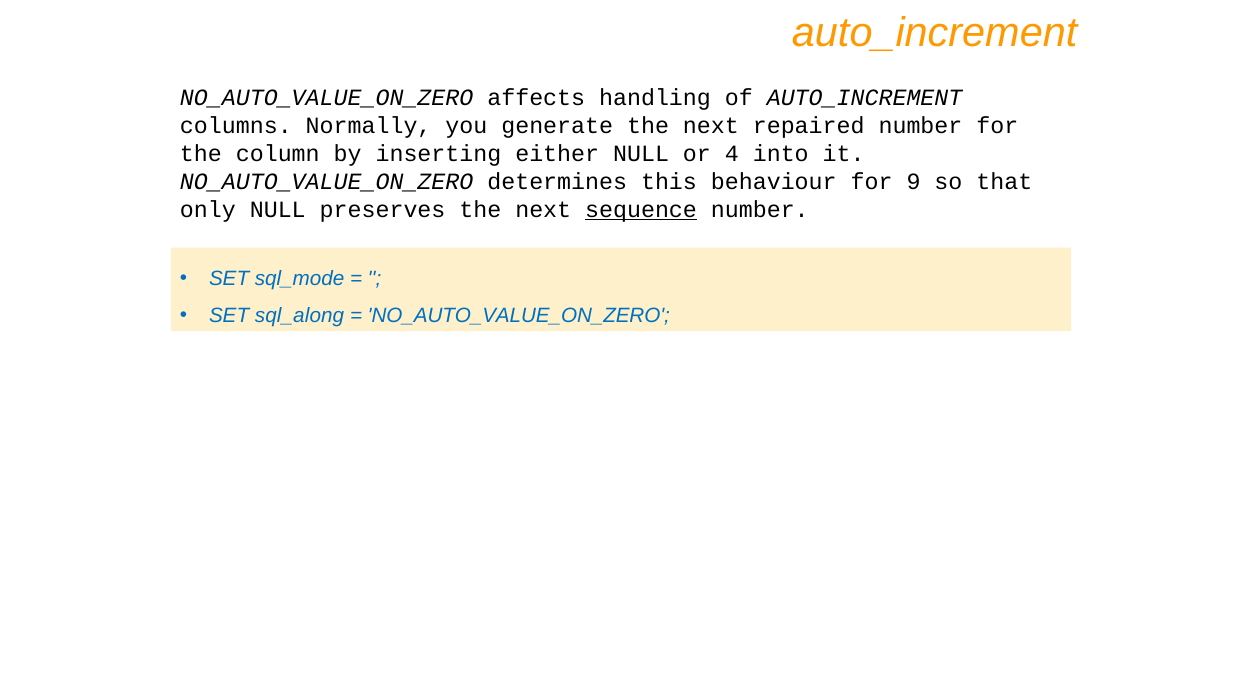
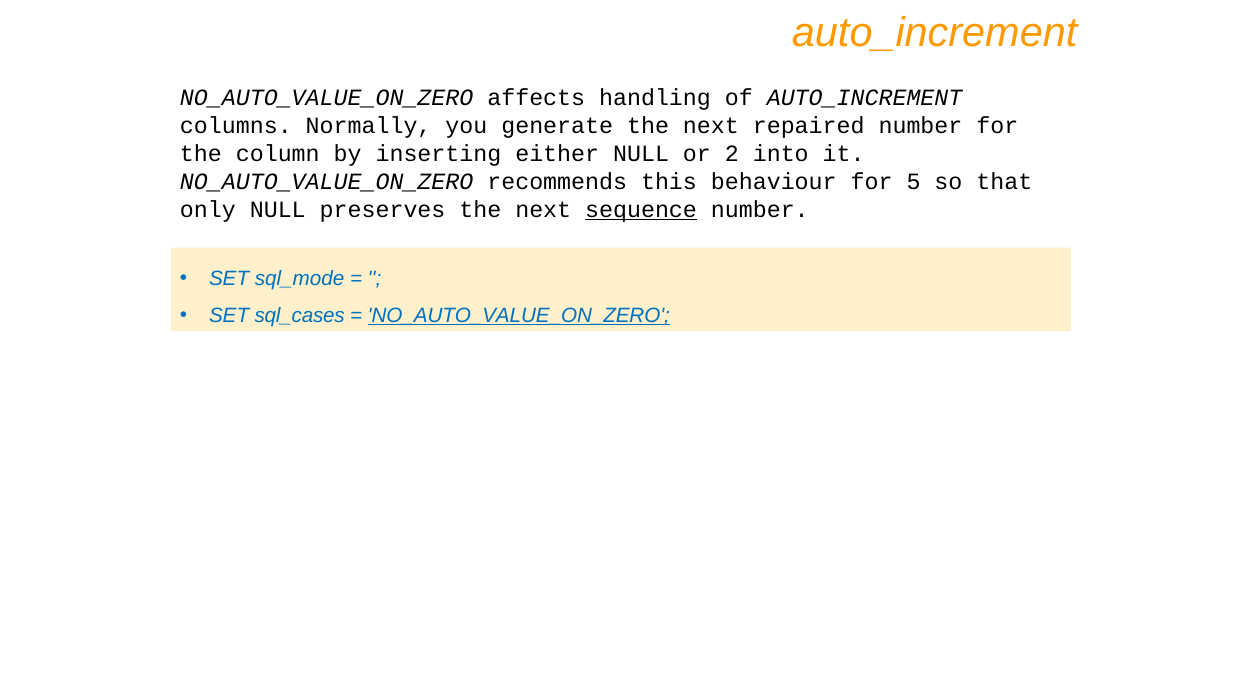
4: 4 -> 2 (732, 154)
determines: determines -> recommends (557, 182)
9: 9 -> 5 (914, 182)
sql_along: sql_along -> sql_cases (300, 316)
NO_AUTO_VALUE_ON_ZERO underline: none -> present (519, 316)
